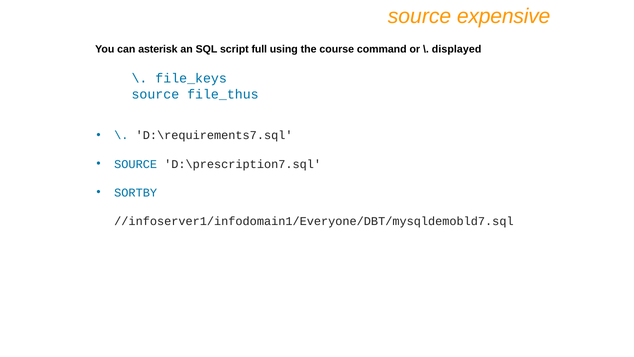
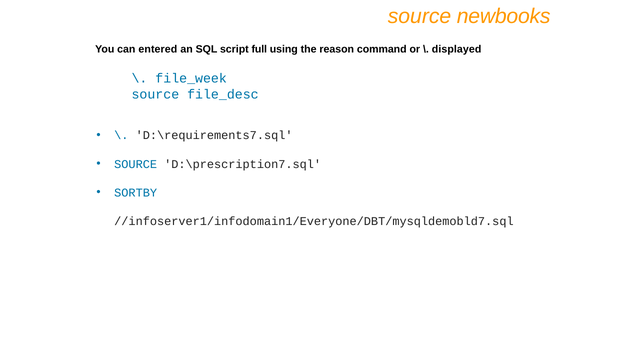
expensive: expensive -> newbooks (504, 17)
asterisk: asterisk -> entered (158, 49)
course: course -> reason (337, 49)
file_keys: file_keys -> file_week (191, 79)
file_thus: file_thus -> file_desc (223, 94)
